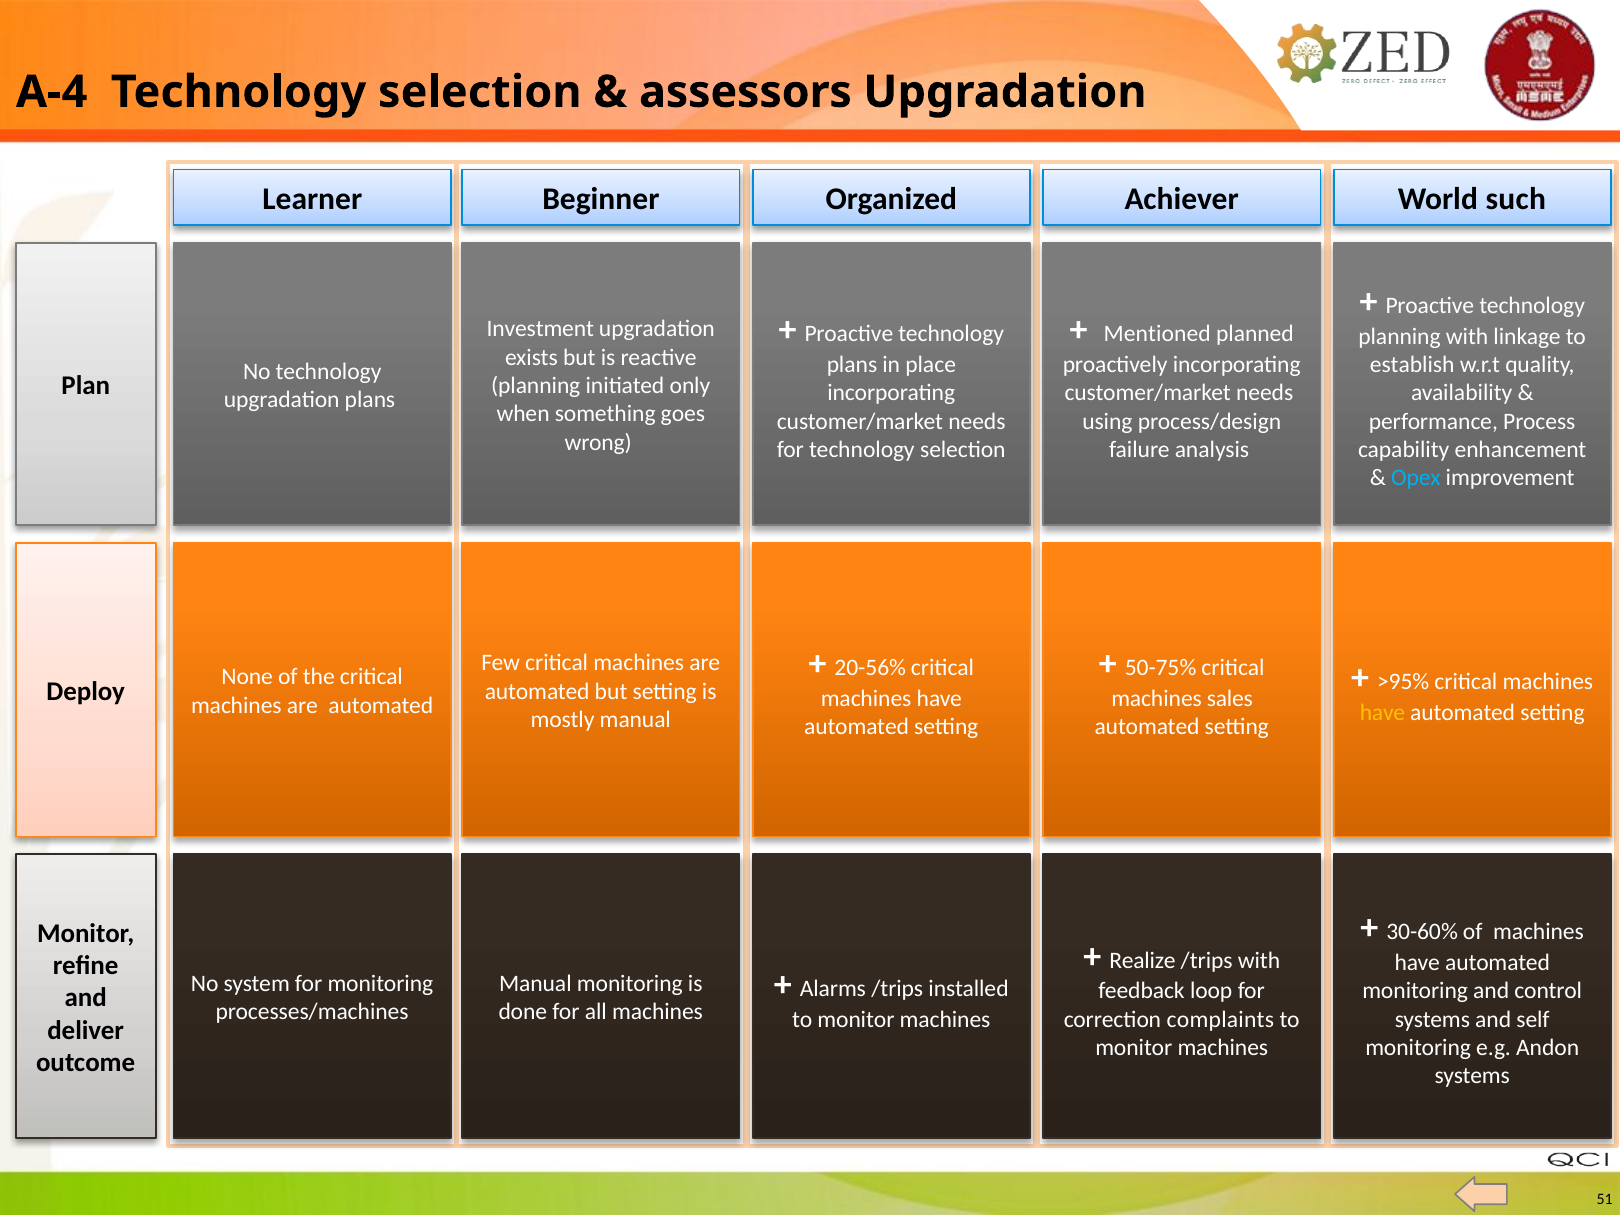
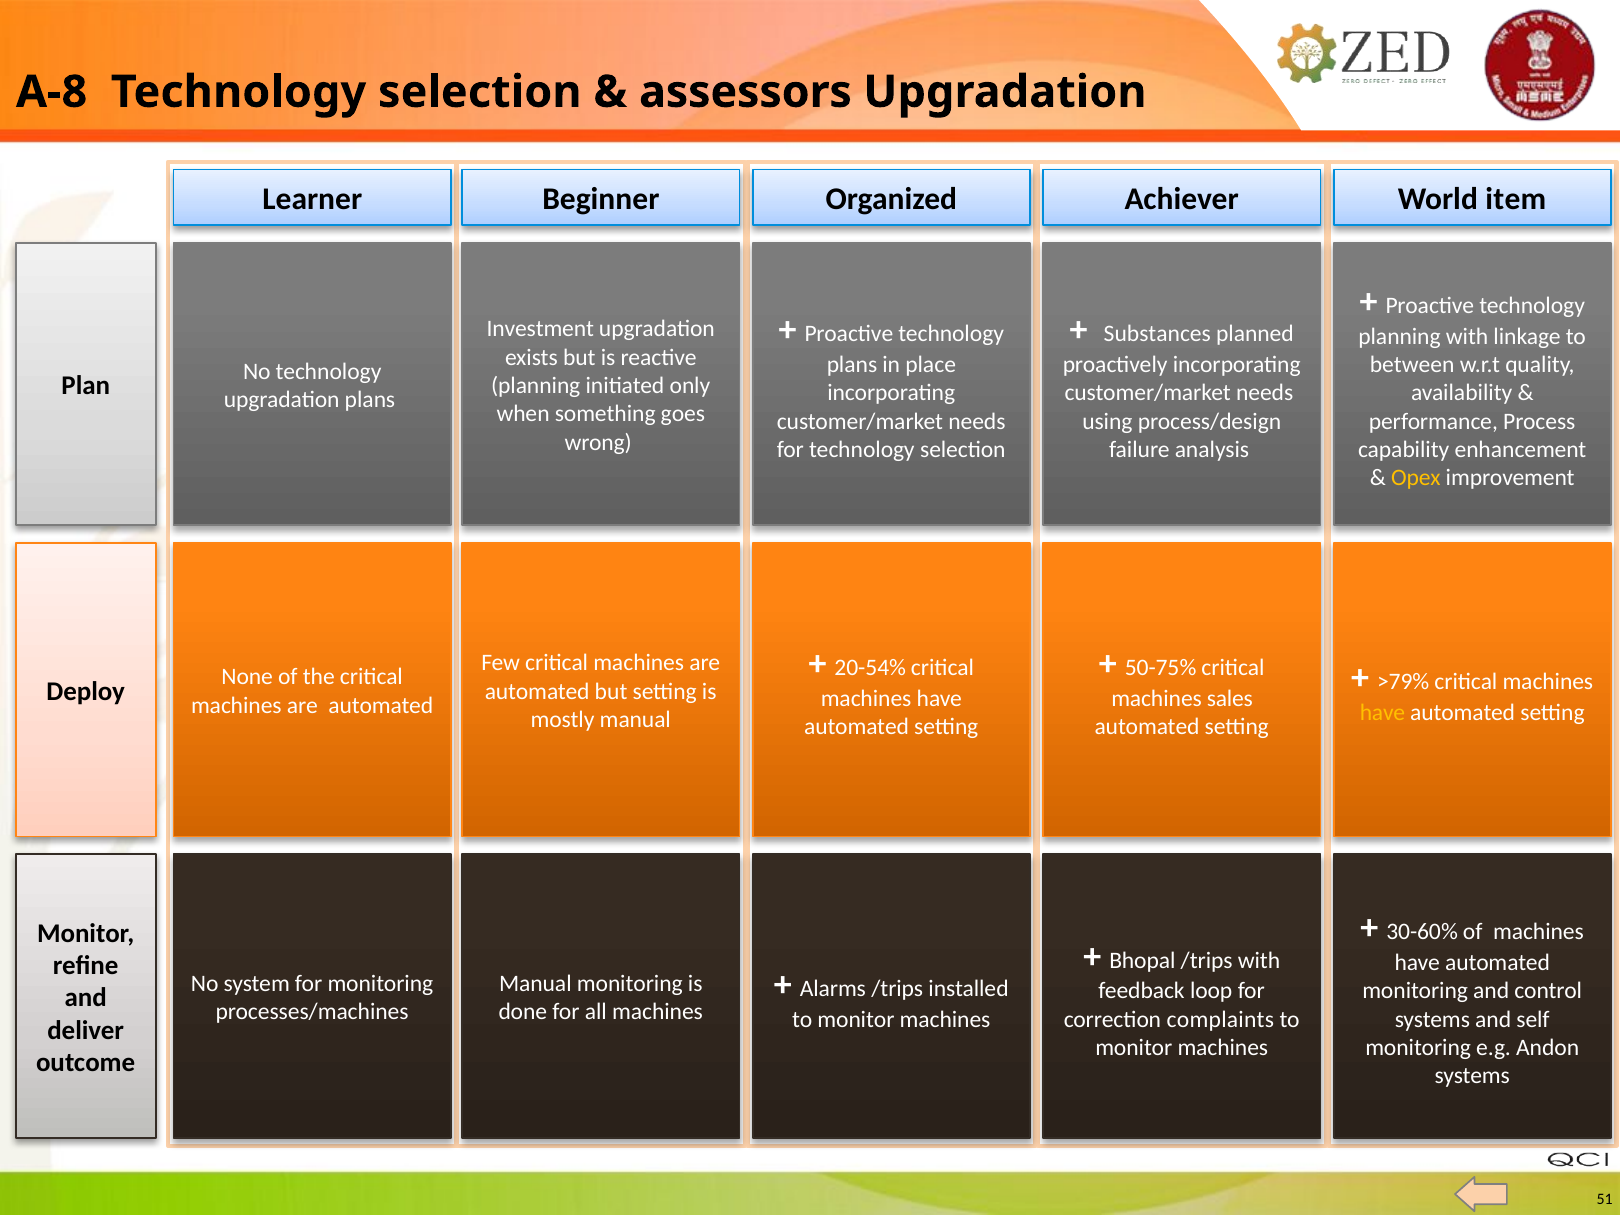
A-4: A-4 -> A-8 (52, 92)
such: such -> item (1516, 200)
Mentioned: Mentioned -> Substances (1157, 334)
establish: establish -> between (1412, 365)
Opex colour: light blue -> yellow (1416, 478)
20-56%: 20-56% -> 20-54% (870, 668)
>95%: >95% -> >79% (1403, 682)
Realize: Realize -> Bhopal (1142, 960)
